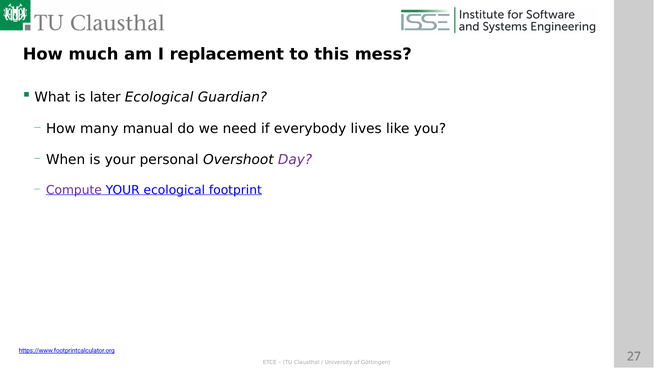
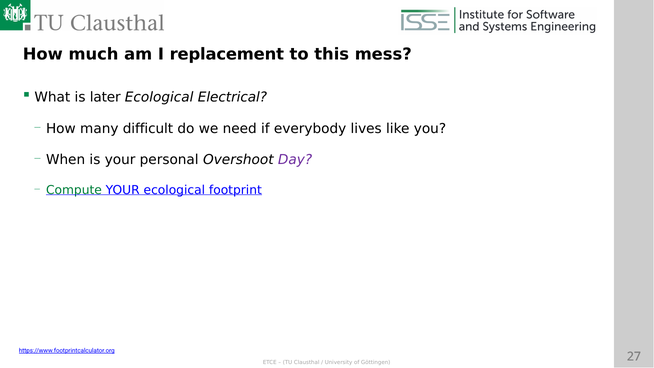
Guardian: Guardian -> Electrical (232, 97)
manual: manual -> difficult (148, 129)
Compute colour: purple -> green (74, 190)
